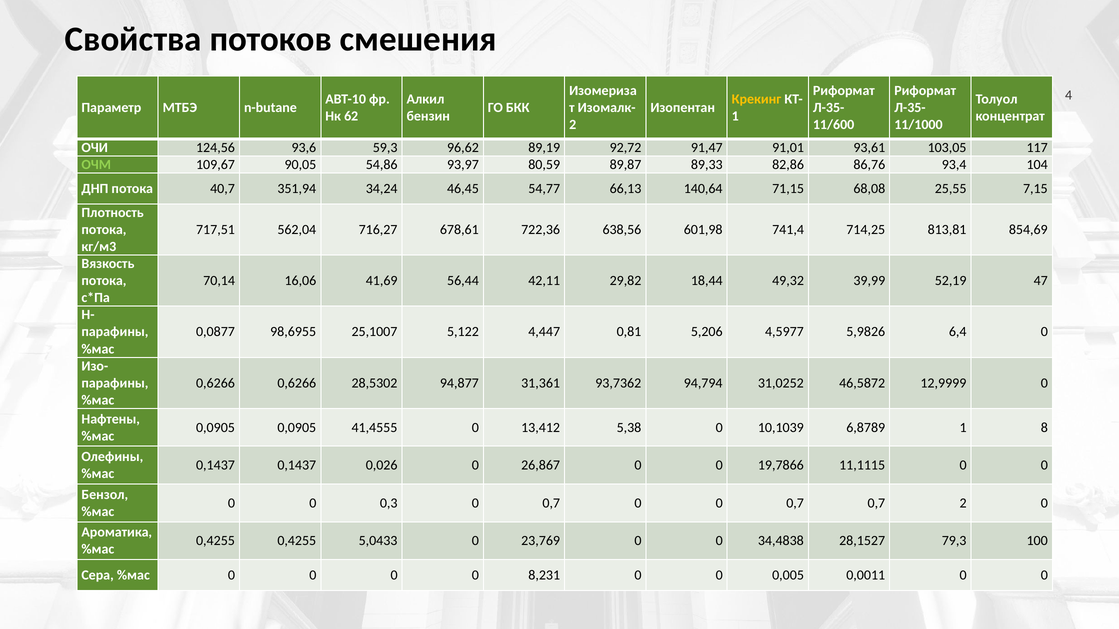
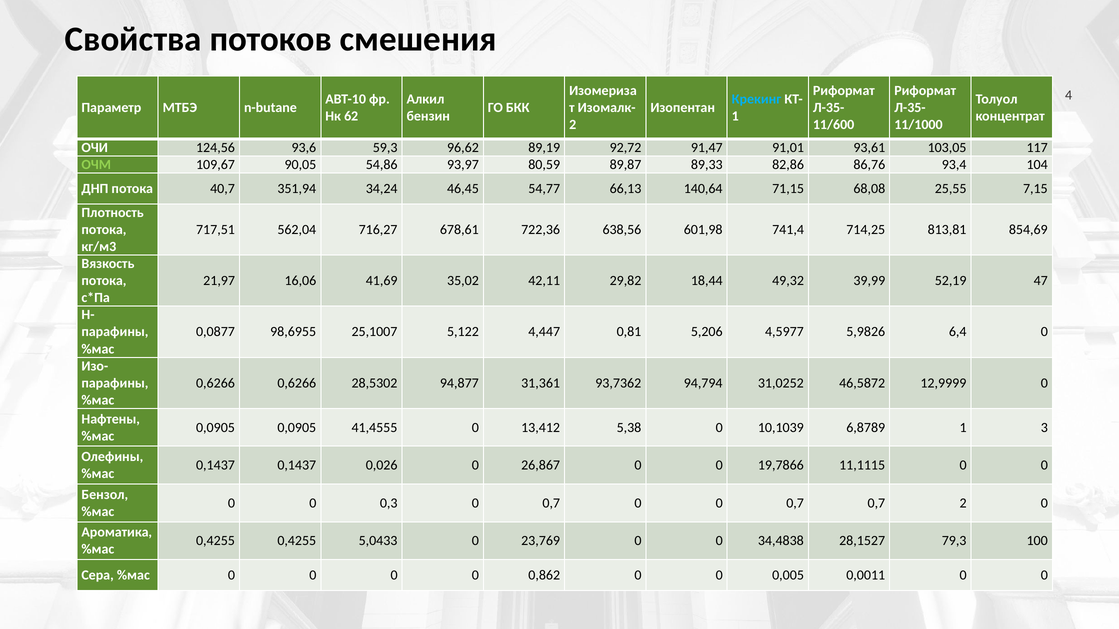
Крекинг colour: yellow -> light blue (756, 99)
70,14: 70,14 -> 21,97 (219, 281)
56,44: 56,44 -> 35,02 (463, 281)
8: 8 -> 3 (1044, 428)
8,231: 8,231 -> 0,862 (544, 576)
